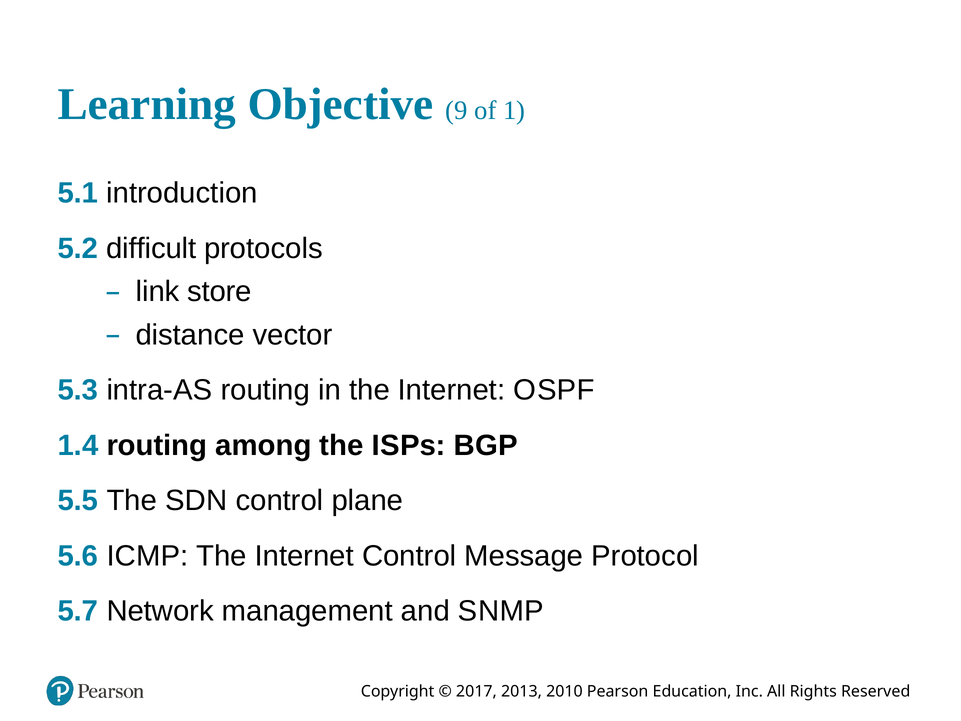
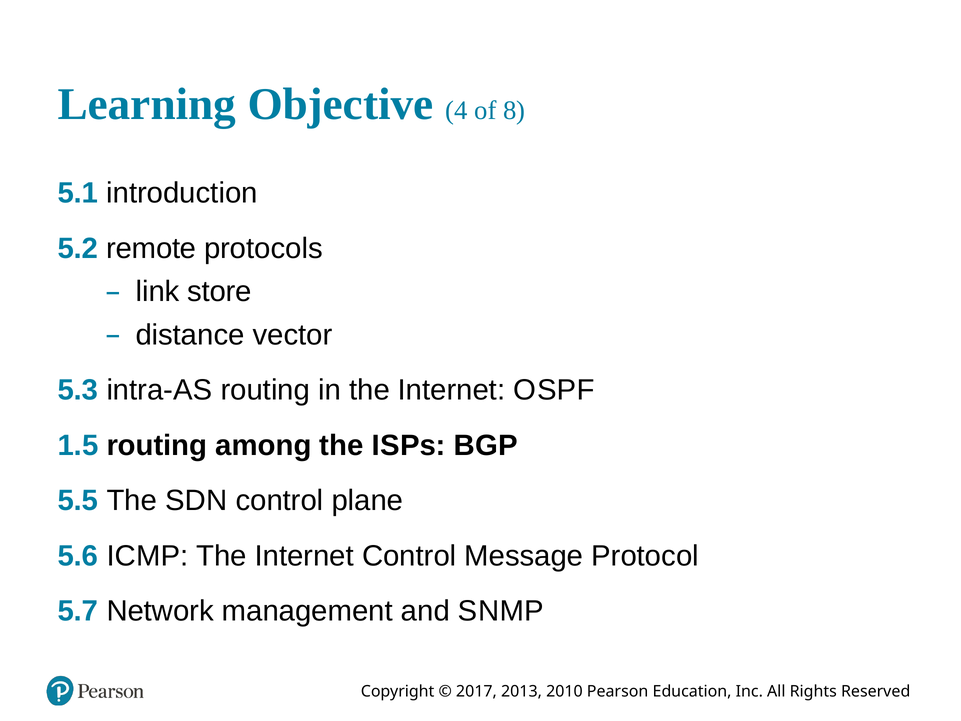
9: 9 -> 4 (456, 110)
1: 1 -> 8 (514, 110)
difficult: difficult -> remote (151, 248)
1.4: 1.4 -> 1.5 (78, 445)
